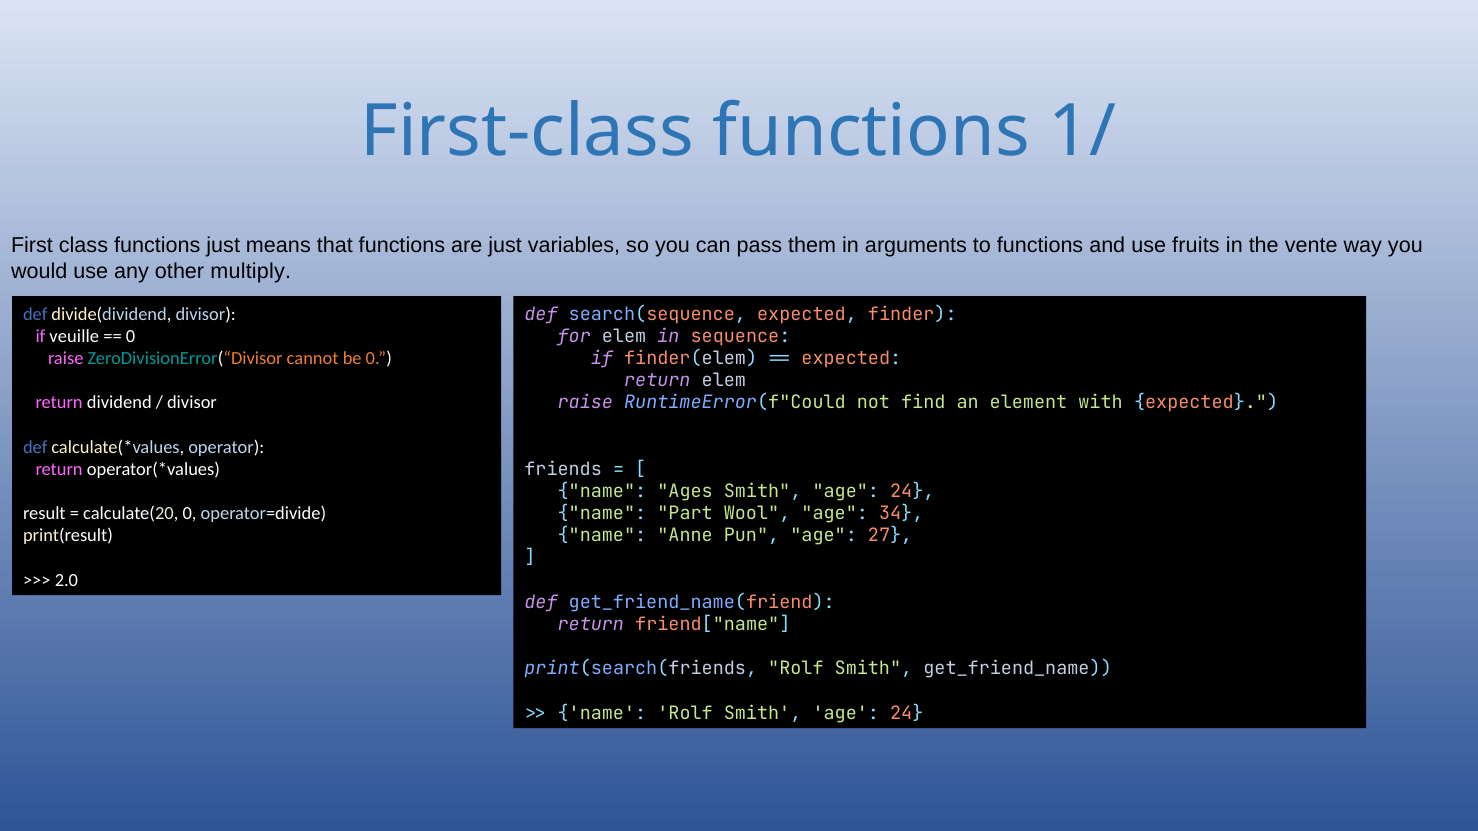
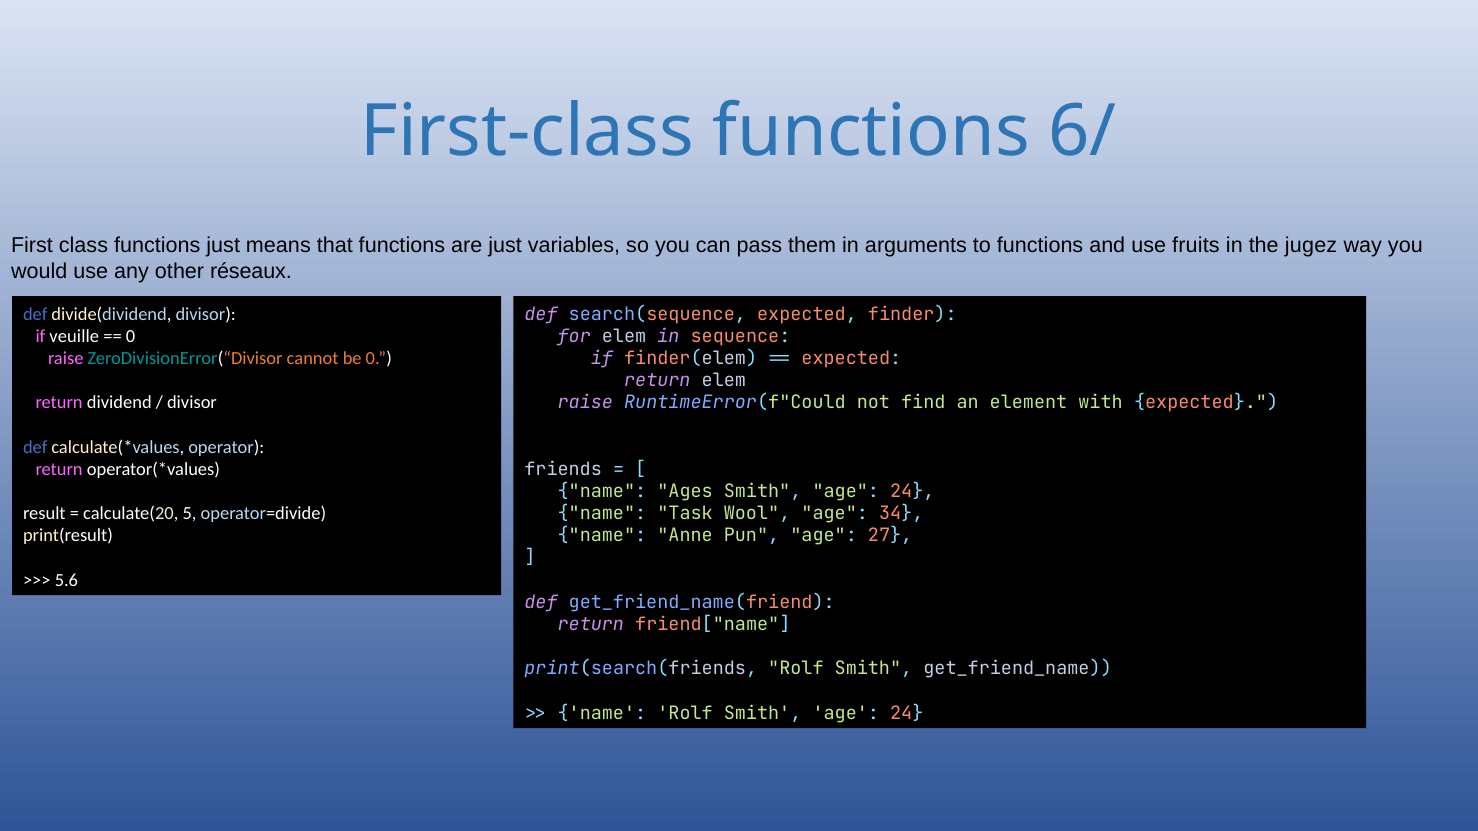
1/: 1/ -> 6/ (1083, 132)
vente: vente -> jugez (1311, 245)
multiply: multiply -> réseaux (251, 271)
calculate(20 0: 0 -> 5 (190, 514)
Part: Part -> Task (685, 514)
2.0: 2.0 -> 5.6 (66, 580)
